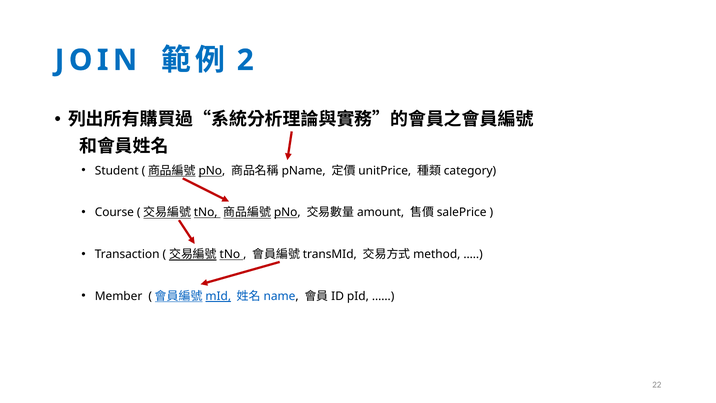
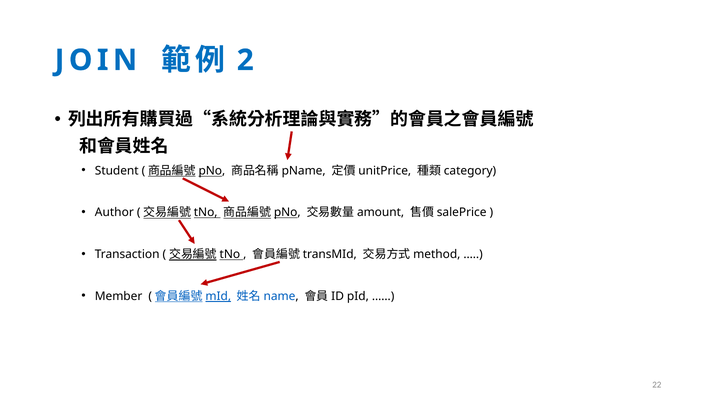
Course: Course -> Author (114, 212)
